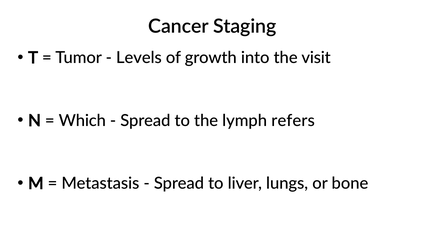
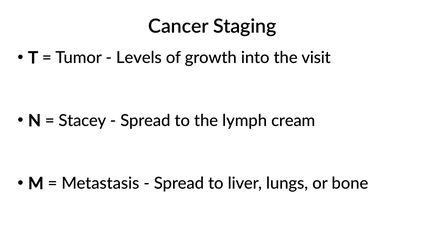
Which: Which -> Stacey (82, 121)
refers: refers -> cream (293, 121)
